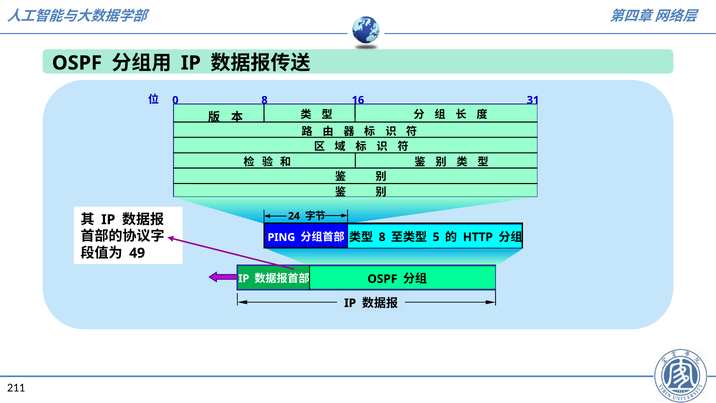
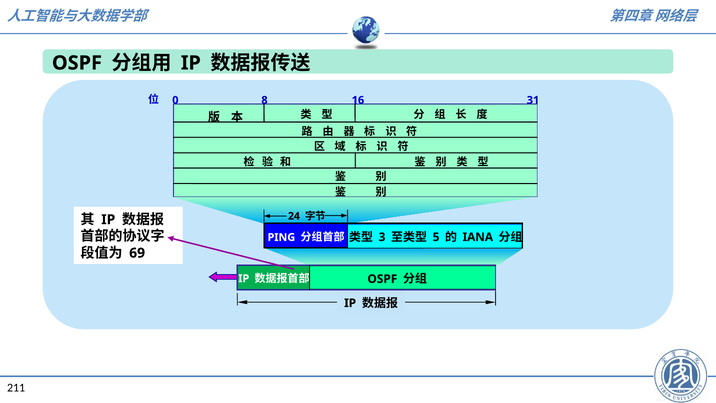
8: 8 -> 3 (382, 237)
HTTP: HTTP -> IANA (478, 237)
49: 49 -> 69 (137, 253)
